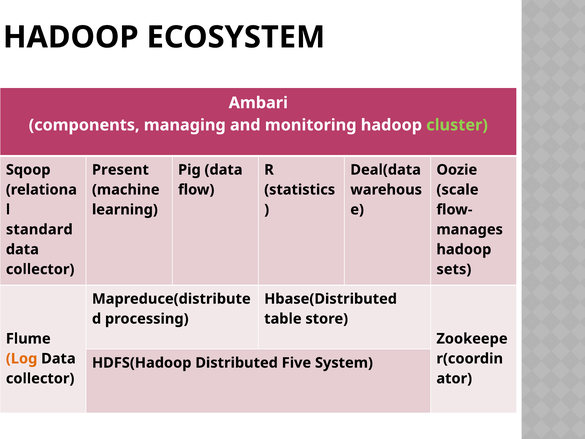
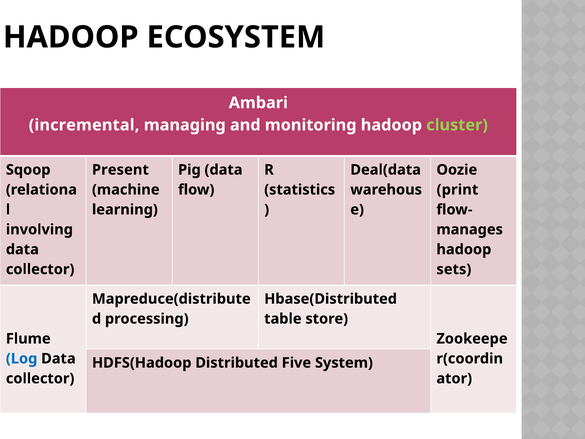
components: components -> incremental (84, 125)
scale: scale -> print (457, 190)
standard: standard -> involving (39, 229)
Log colour: orange -> blue (22, 358)
